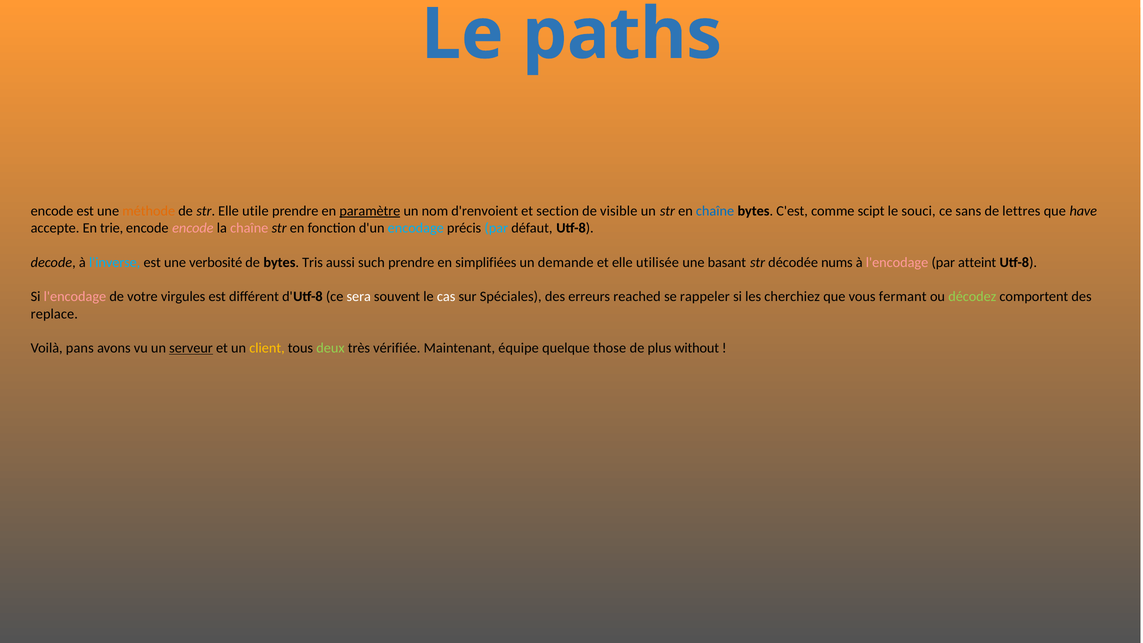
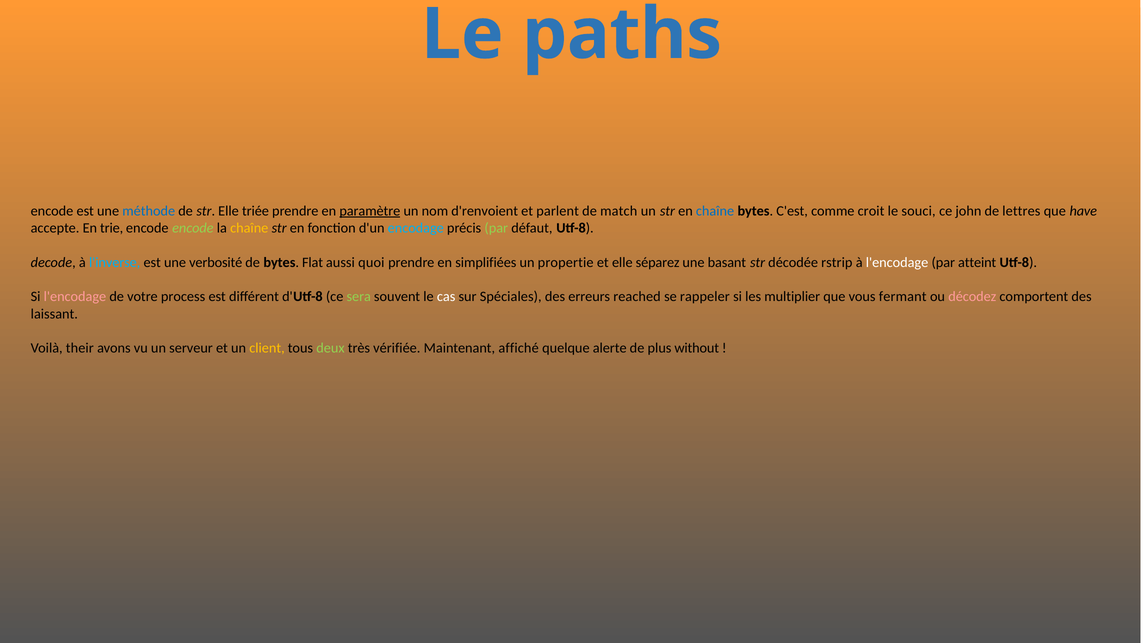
méthode colour: orange -> blue (149, 211)
utile: utile -> triée (255, 211)
section: section -> parlent (558, 211)
visible: visible -> match (619, 211)
scipt: scipt -> croit (871, 211)
sans: sans -> john (968, 211)
encode colour: pink -> light green (193, 228)
chaîne colour: pink -> yellow (249, 228)
par colour: light blue -> light green (496, 228)
Tris: Tris -> Flat (313, 262)
such: such -> quoi (371, 262)
demande: demande -> propertie (566, 262)
utilisée: utilisée -> séparez (658, 262)
nums: nums -> rstrip (837, 262)
l'encodage colour: pink -> white (897, 262)
virgules: virgules -> process (183, 297)
sera colour: white -> light green (359, 297)
cherchiez: cherchiez -> multiplier (792, 297)
décodez colour: light green -> pink (972, 297)
replace: replace -> laissant (54, 314)
pans: pans -> their (80, 348)
serveur underline: present -> none (191, 348)
équipe: équipe -> affiché (519, 348)
those: those -> alerte (610, 348)
